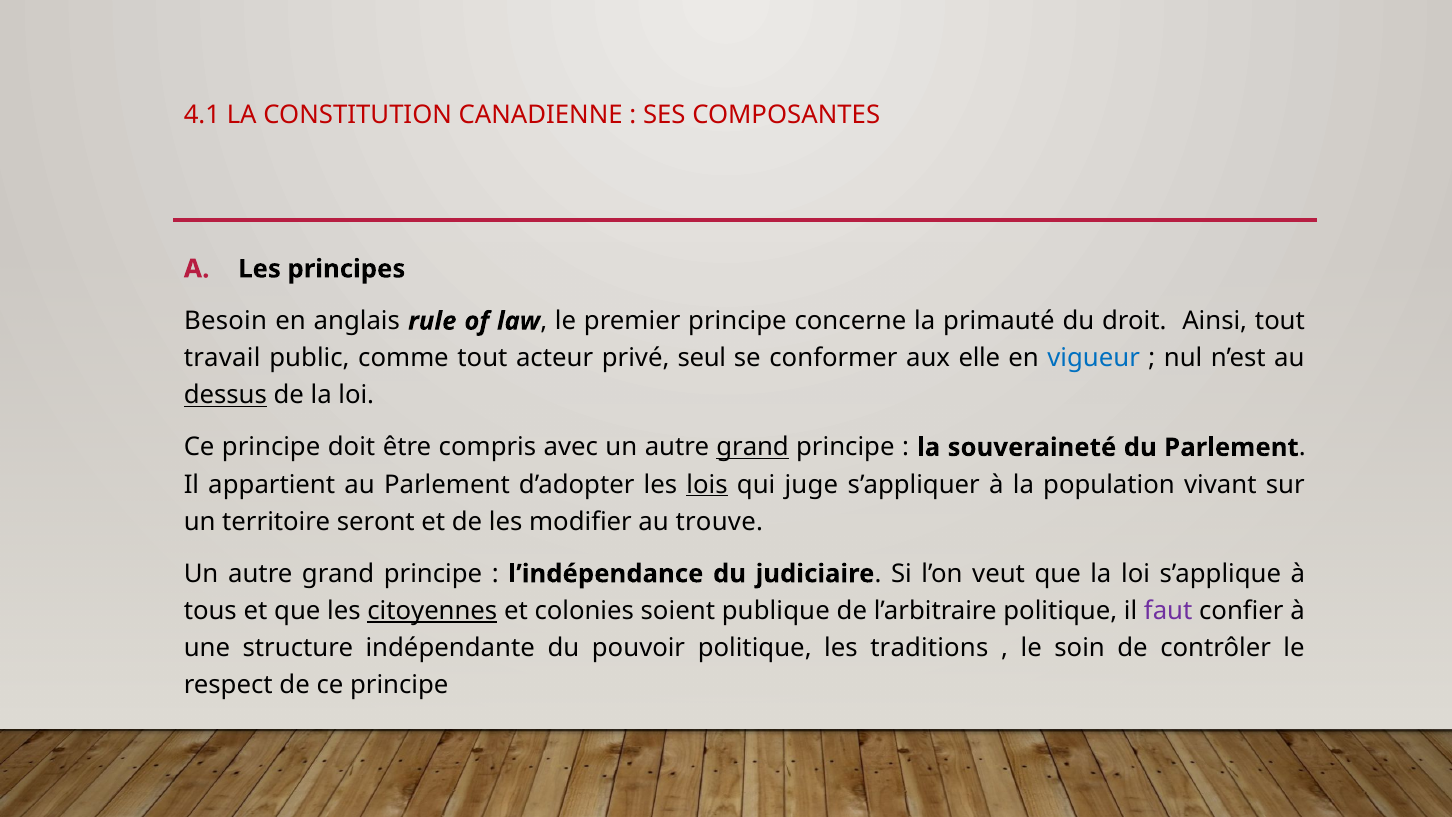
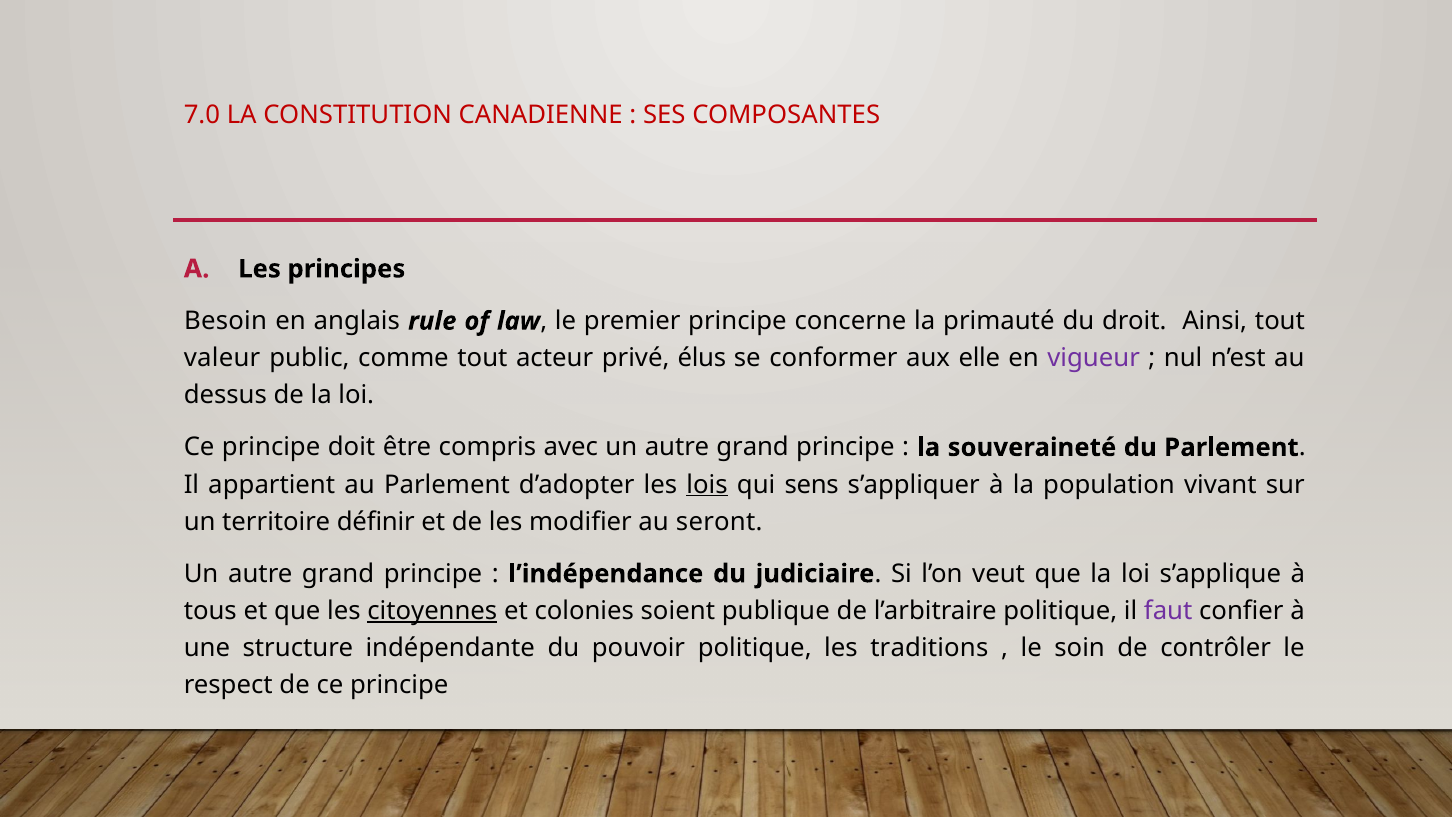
4.1: 4.1 -> 7.0 (202, 115)
travail: travail -> valeur (222, 358)
seul: seul -> élus (702, 358)
vigueur colour: blue -> purple (1094, 358)
dessus underline: present -> none (225, 395)
grand underline: present -> none (753, 447)
juge: juge -> sens (812, 484)
seront: seront -> définir (376, 521)
trouve: trouve -> seront (719, 521)
